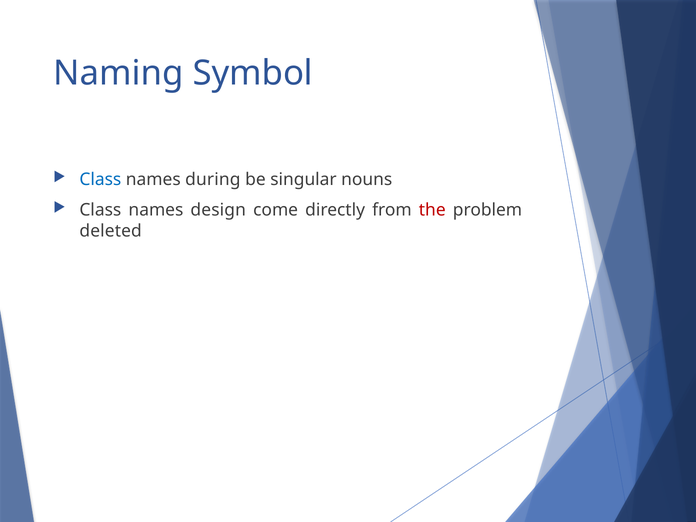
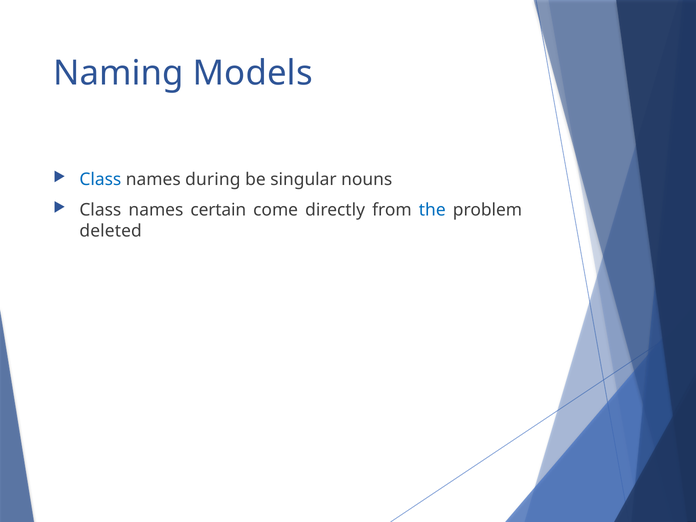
Symbol: Symbol -> Models (253, 73)
design: design -> certain (218, 210)
the colour: red -> blue (432, 210)
